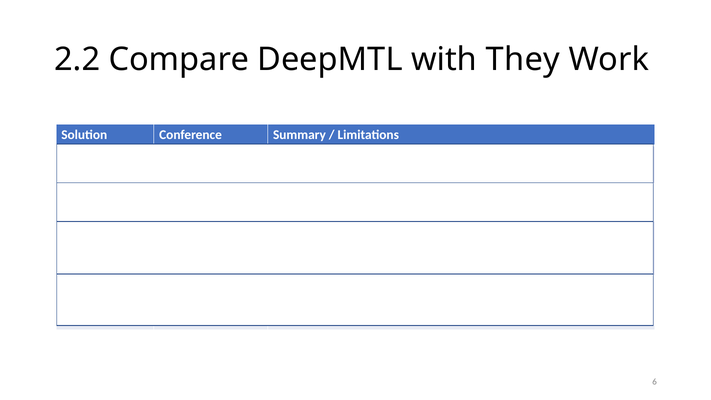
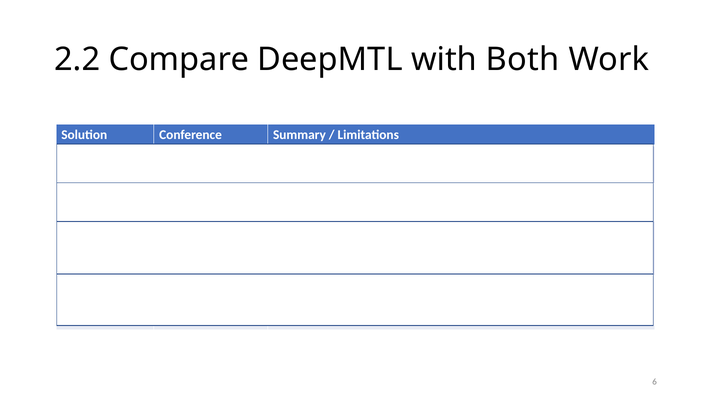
They: They -> Both (523, 60)
